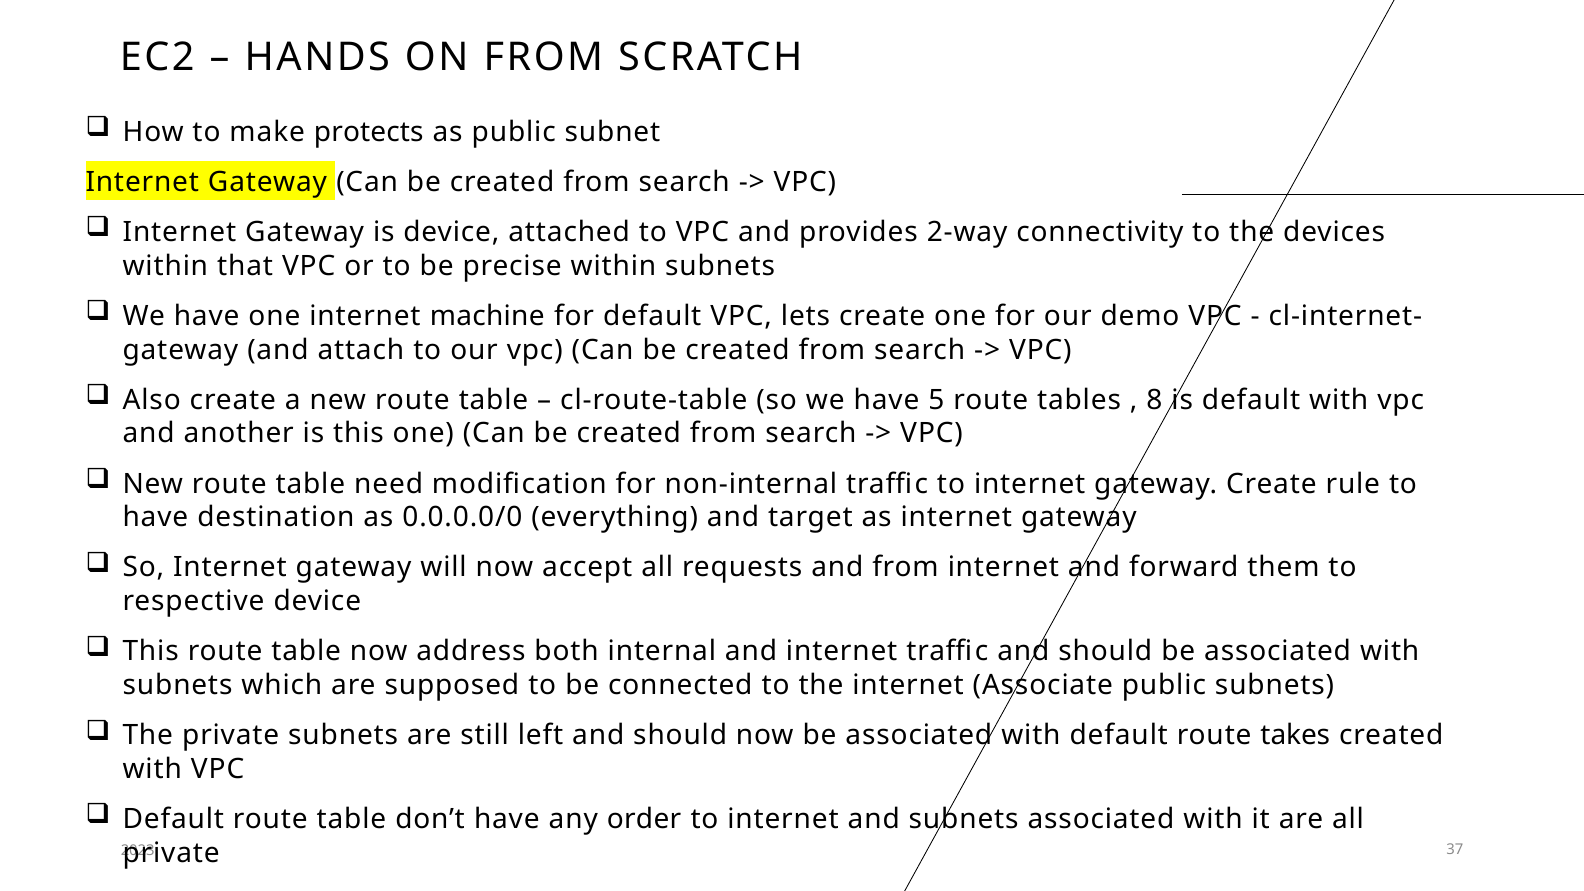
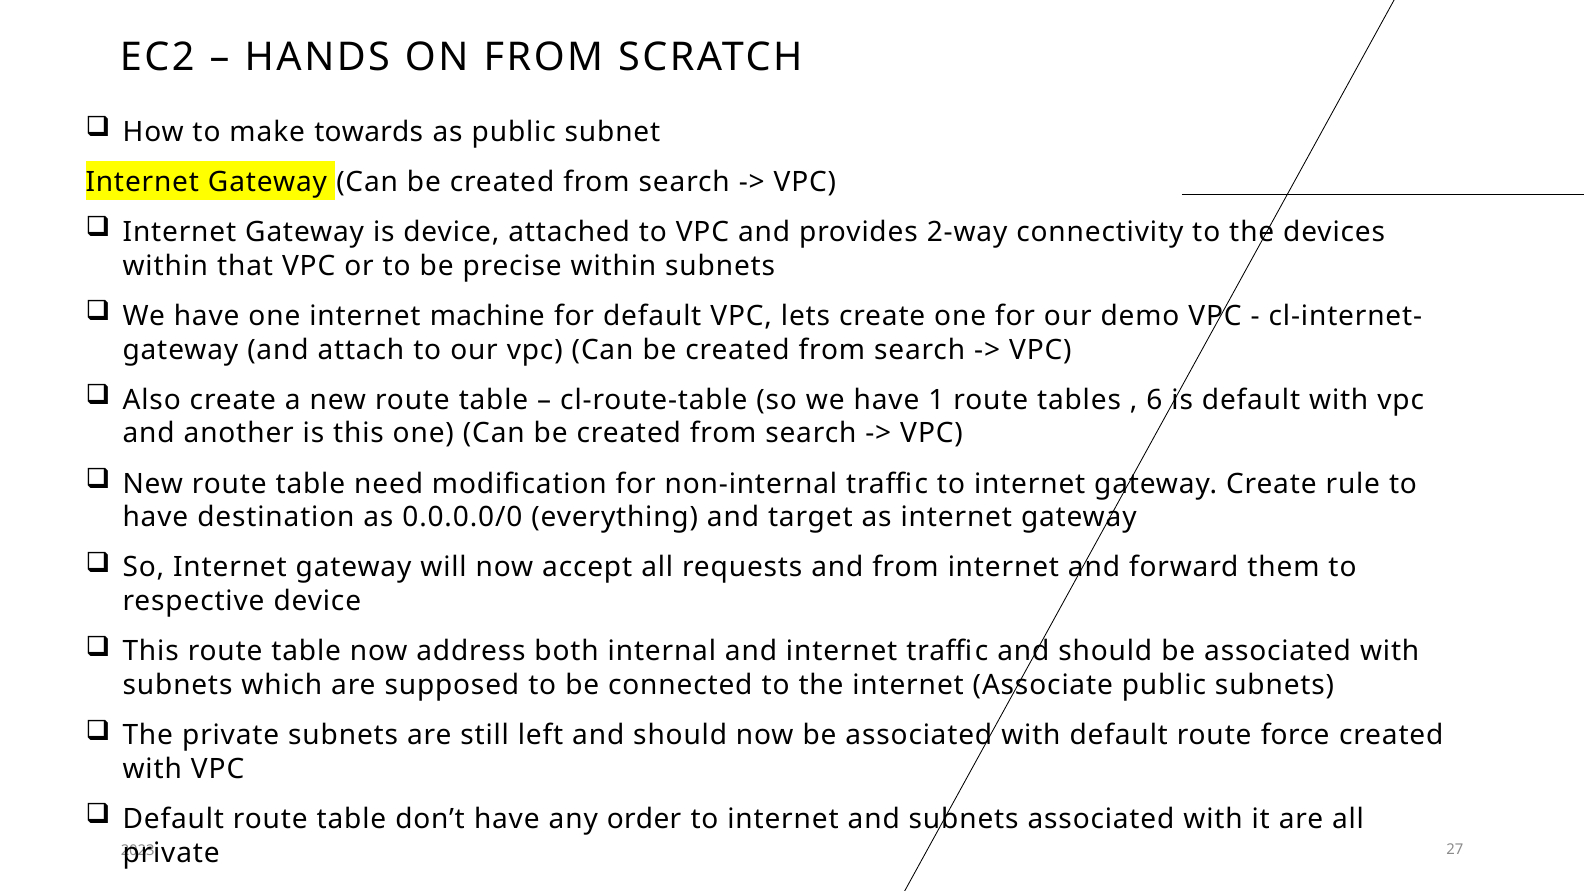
protects: protects -> towards (369, 132)
5: 5 -> 1 (936, 400)
8: 8 -> 6 (1154, 400)
takes: takes -> force (1295, 735)
37: 37 -> 27 (1455, 849)
